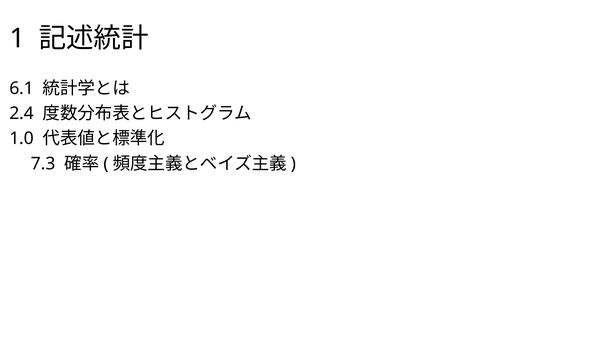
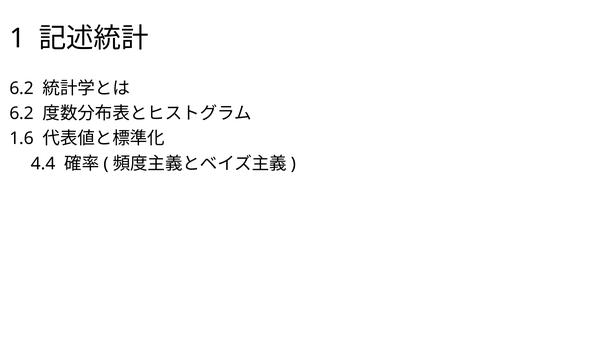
6.1: 6.1 -> 6.2 (22, 88)
2.4: 2.4 -> 6.2 (22, 113)
1.0: 1.0 -> 1.6 (22, 138)
7.3: 7.3 -> 4.4 (43, 164)
